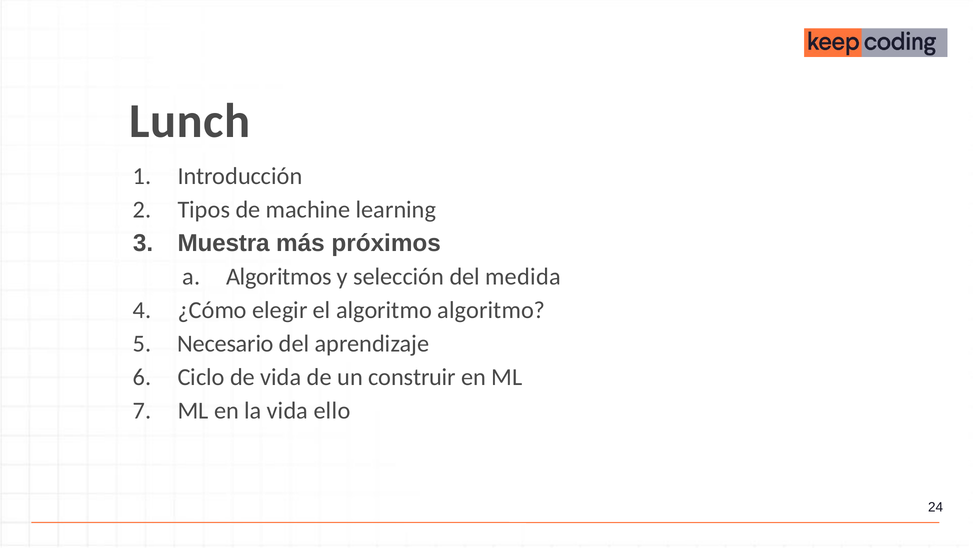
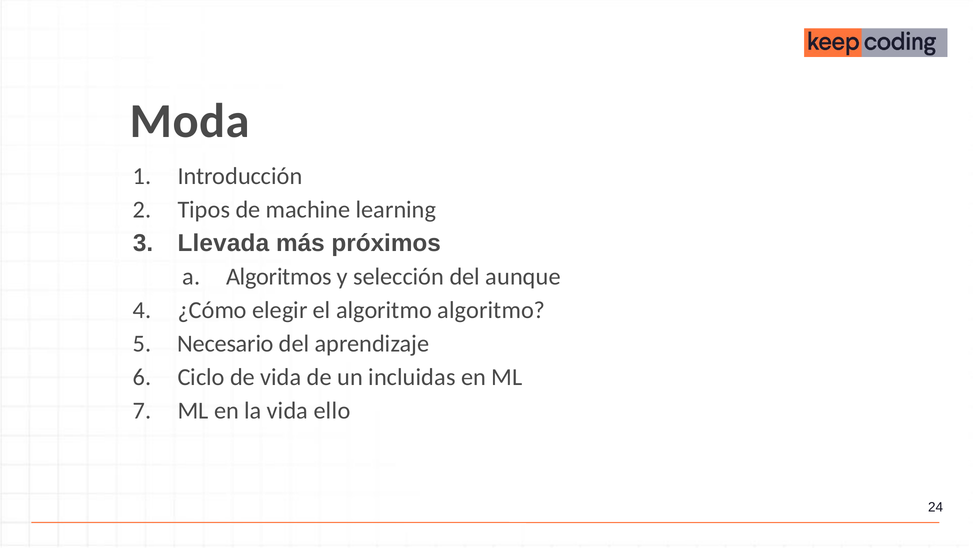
Lunch: Lunch -> Moda (190, 121)
Muestra: Muestra -> Llevada (223, 243)
medida: medida -> aunque (523, 276)
construir: construir -> incluidas (412, 377)
